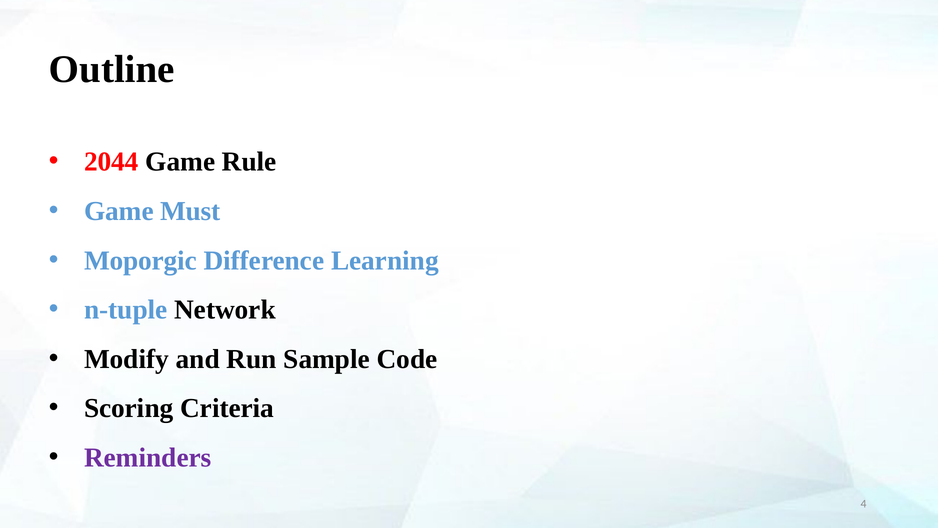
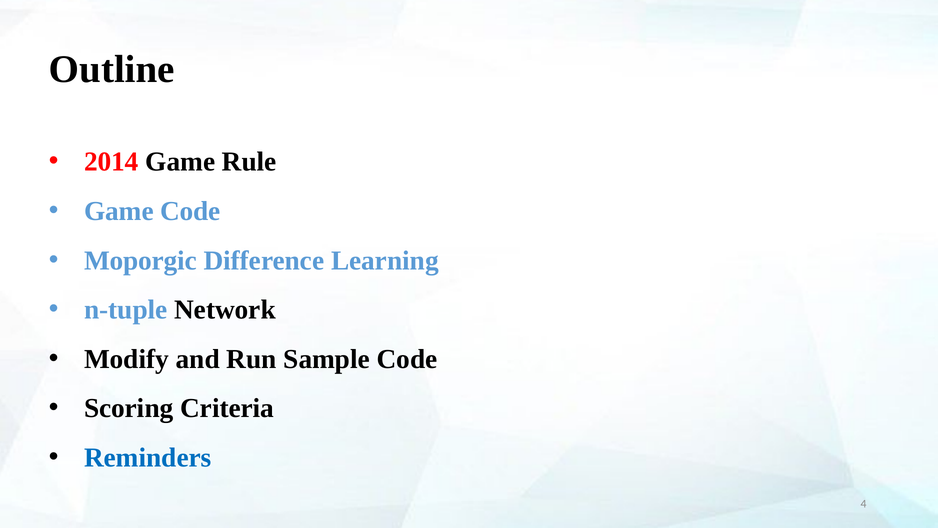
2044: 2044 -> 2014 (111, 162)
Game Must: Must -> Code (190, 211)
Reminders colour: purple -> blue (148, 457)
